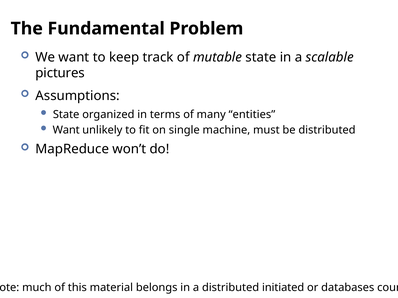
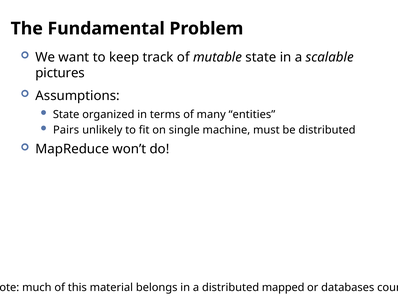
Want: Want -> Pairs (66, 130)
initiated: initiated -> mapped (283, 288)
